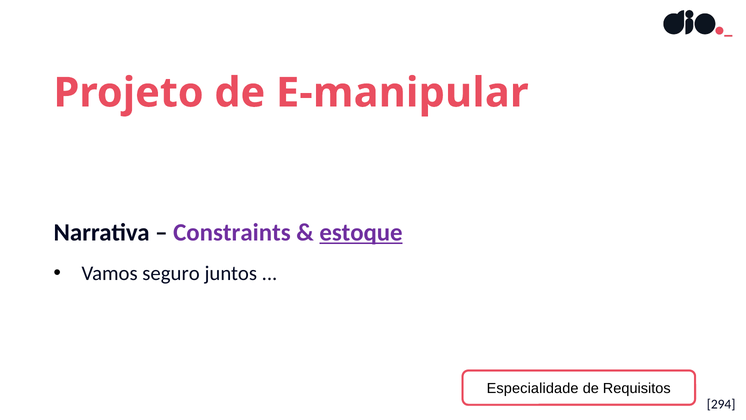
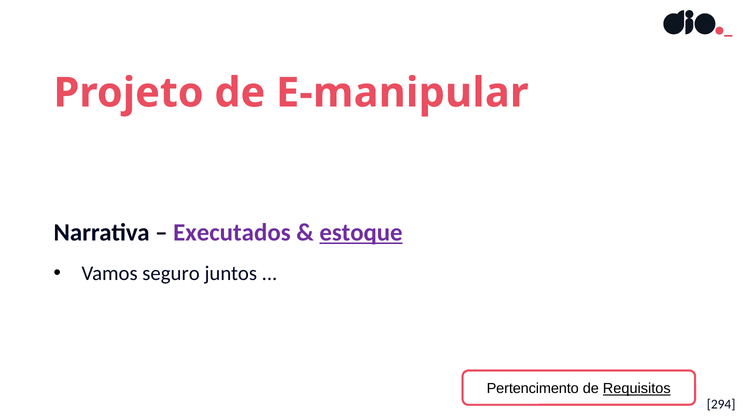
Constraints: Constraints -> Executados (232, 232)
Especialidade: Especialidade -> Pertencimento (533, 388)
Requisitos underline: none -> present (637, 388)
